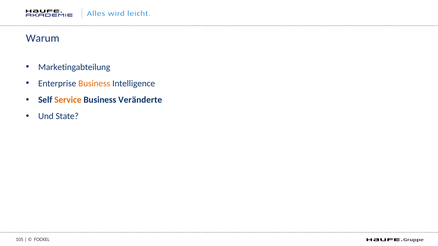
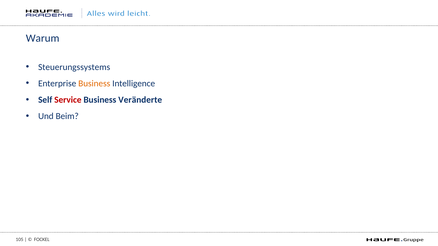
Marketingabteilung: Marketingabteilung -> Steuerungssystems (74, 67)
Service colour: orange -> red (68, 100)
State: State -> Beim (67, 116)
